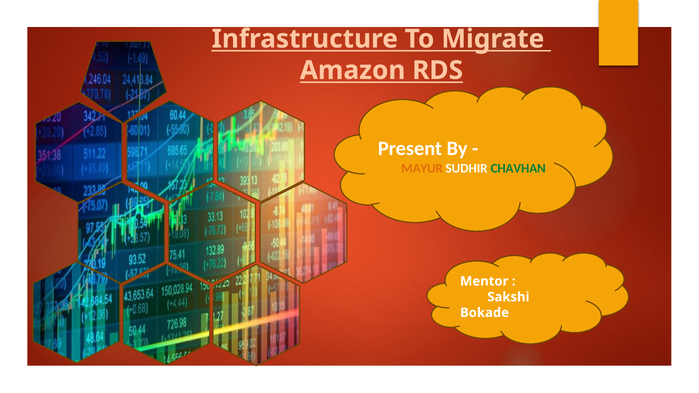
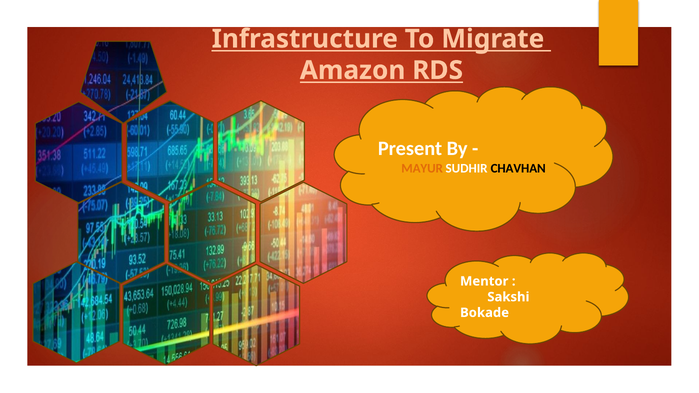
CHAVHAN colour: green -> black (518, 168)
